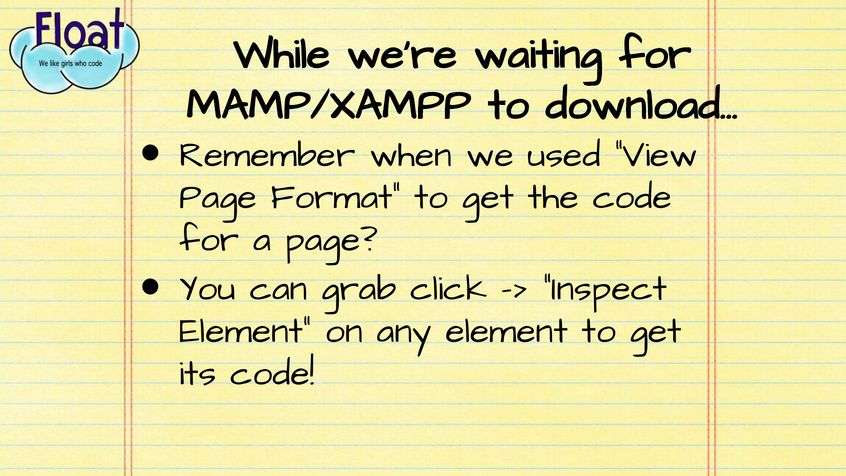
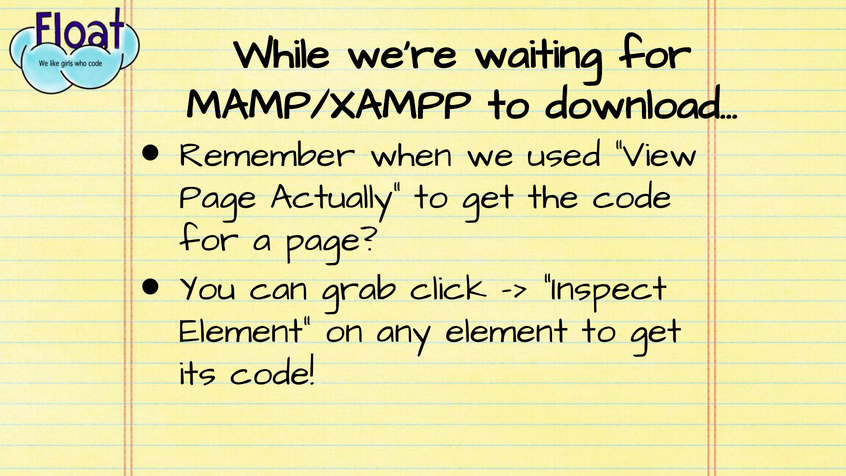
Format: Format -> Actually (336, 197)
